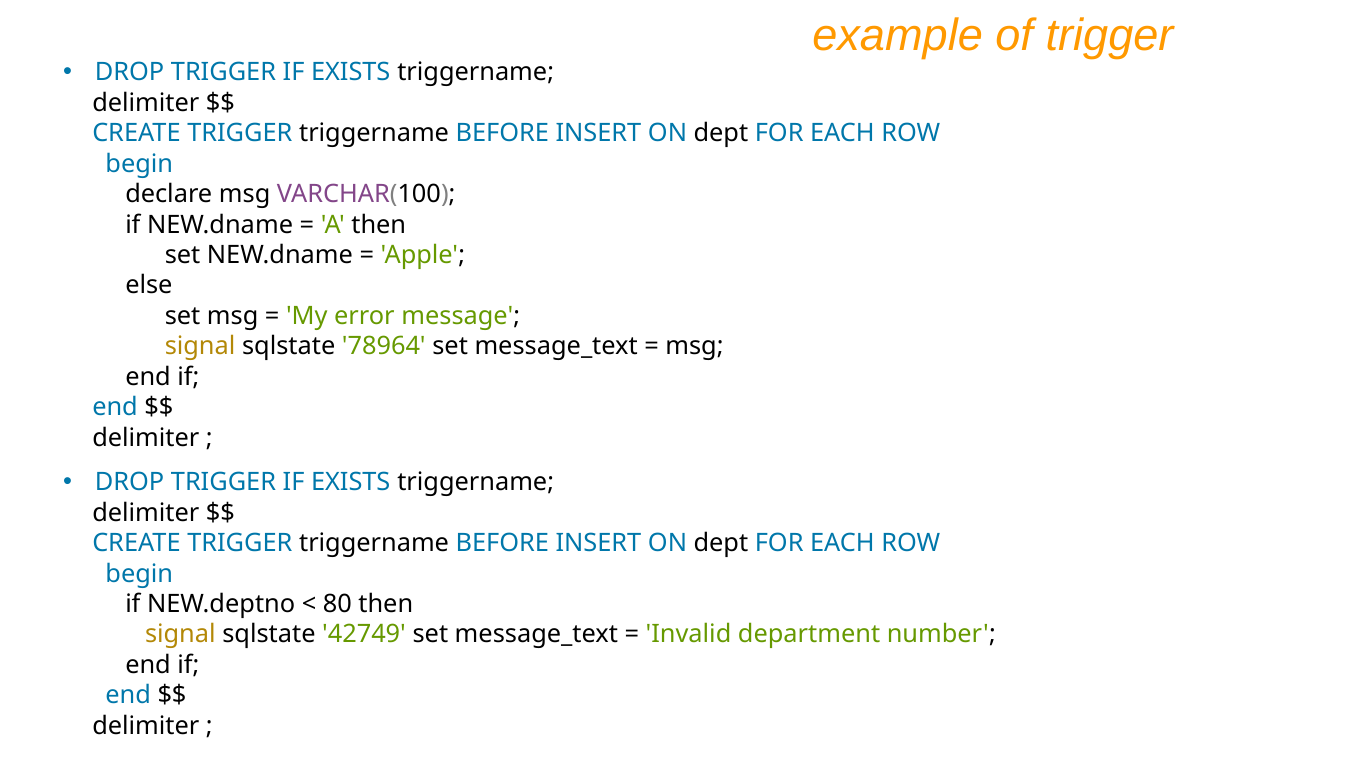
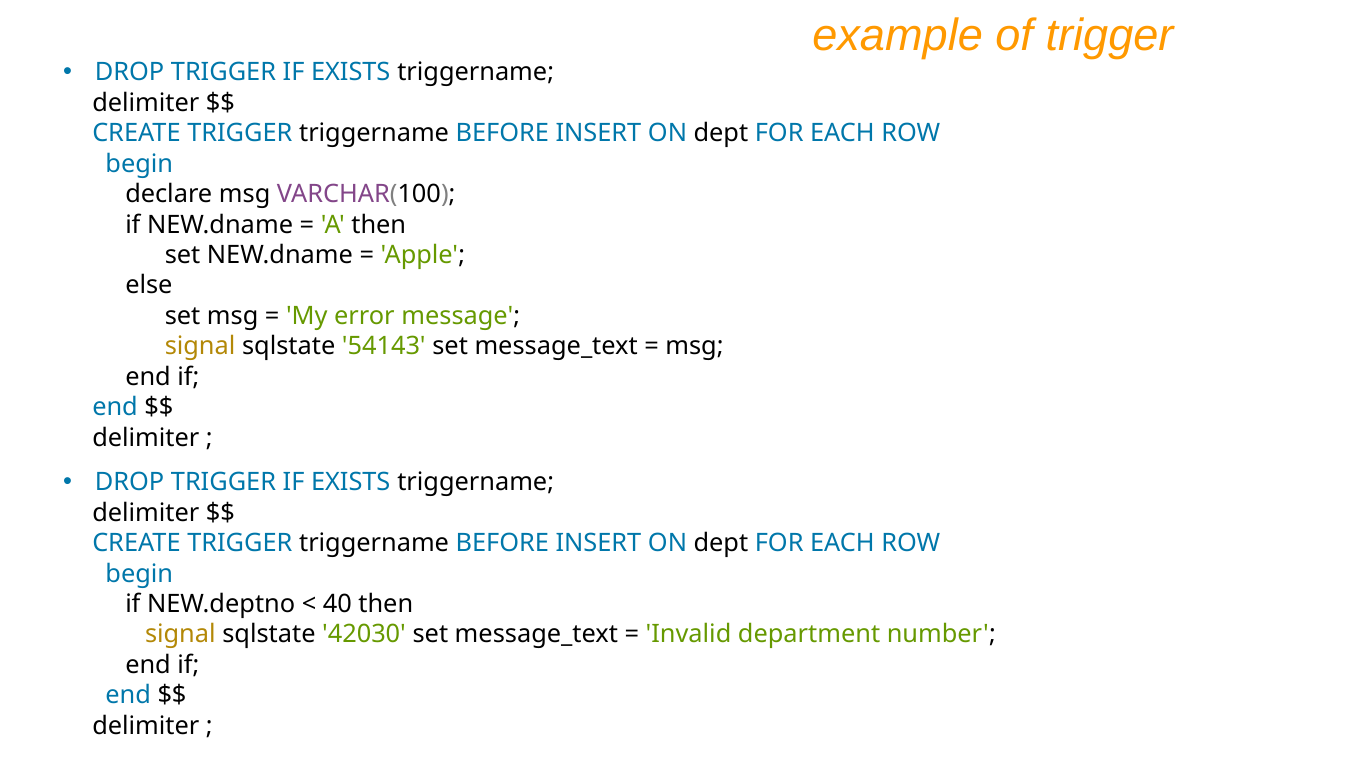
78964: 78964 -> 54143 (384, 347)
80: 80 -> 40 (337, 604)
42749: 42749 -> 42030 (364, 635)
